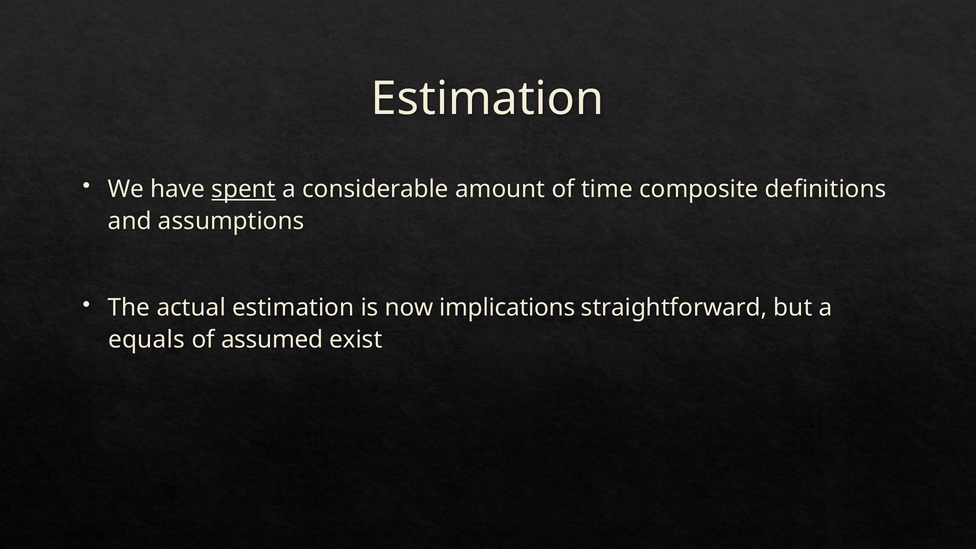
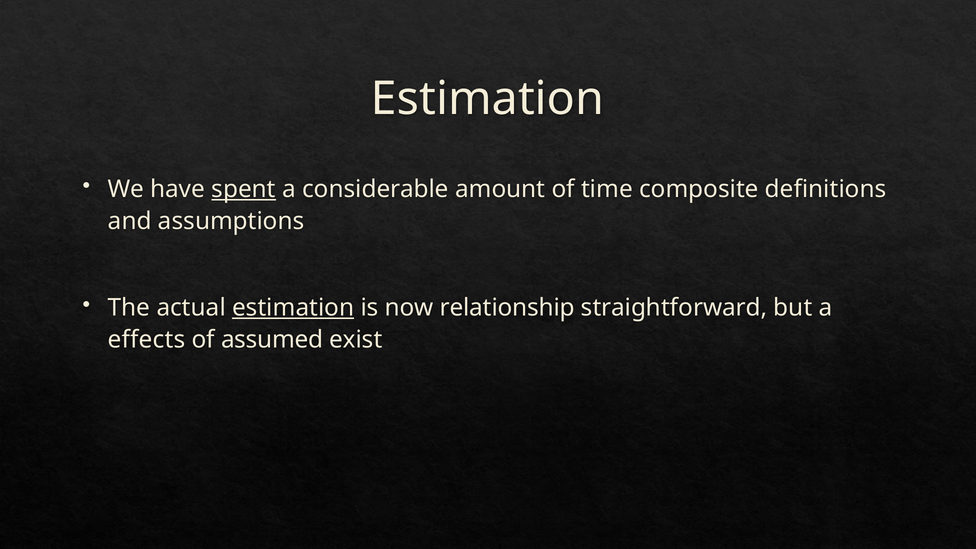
estimation underline: none -> present (293, 308)
implications: implications -> relationship (507, 308)
equals: equals -> effects (147, 340)
